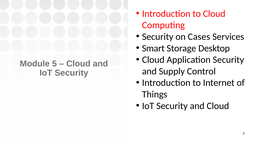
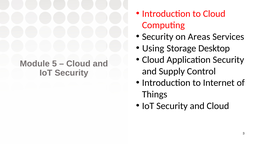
Cases: Cases -> Areas (199, 37)
Smart: Smart -> Using (153, 48)
